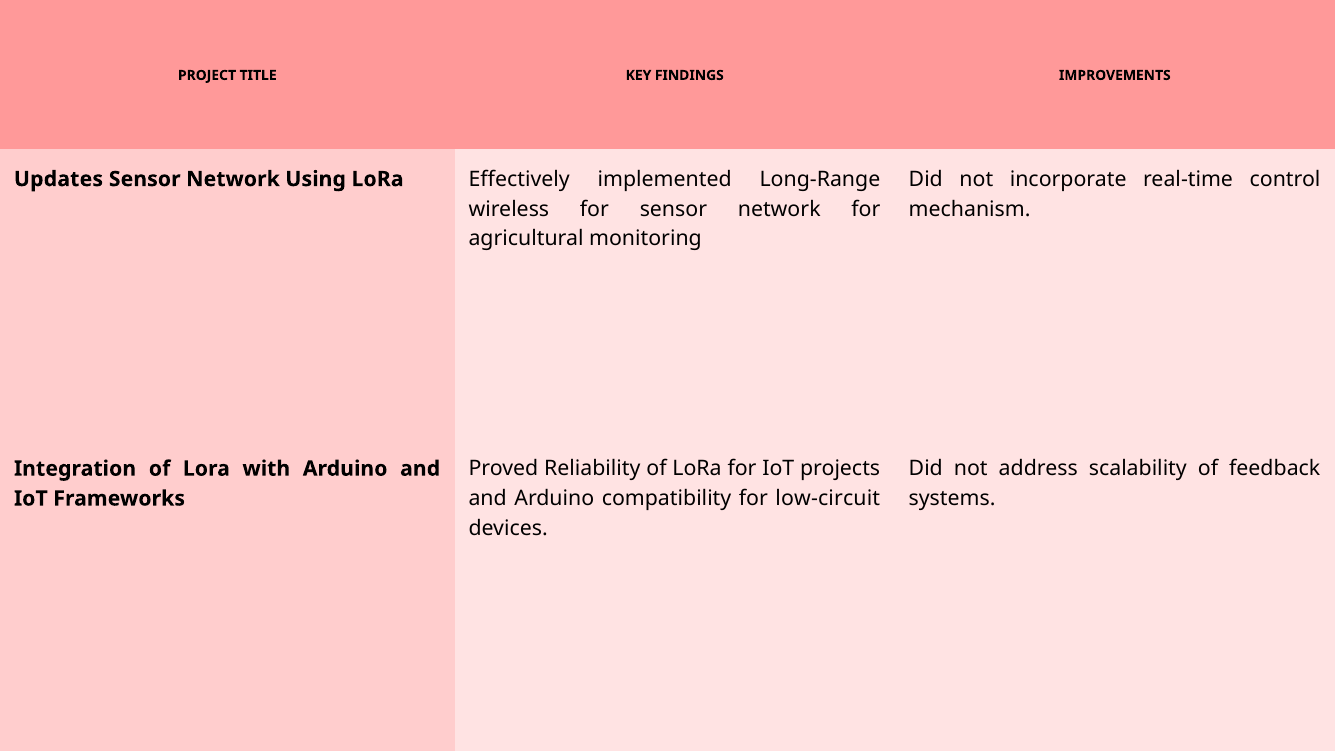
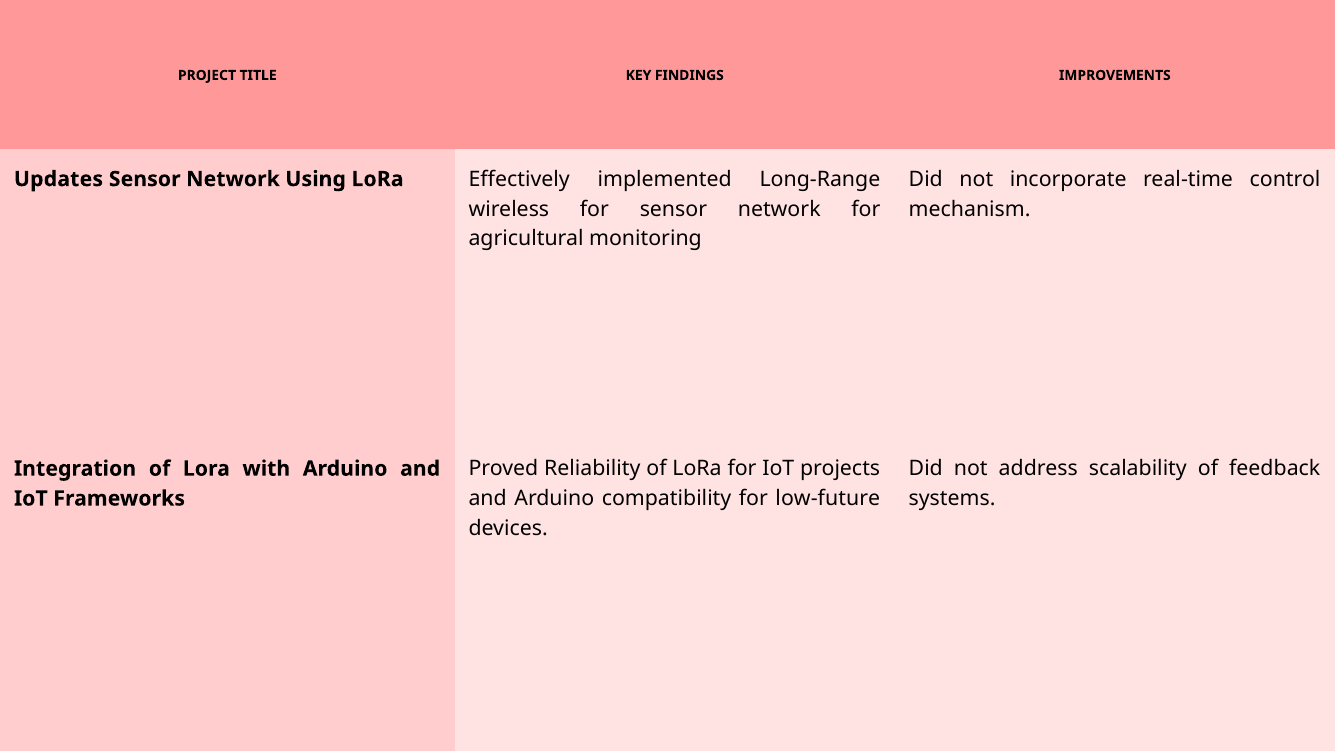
low-circuit: low-circuit -> low-future (828, 498)
